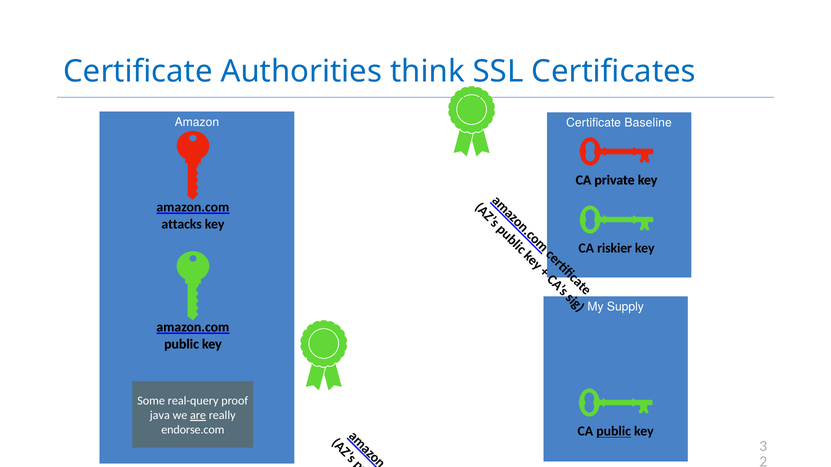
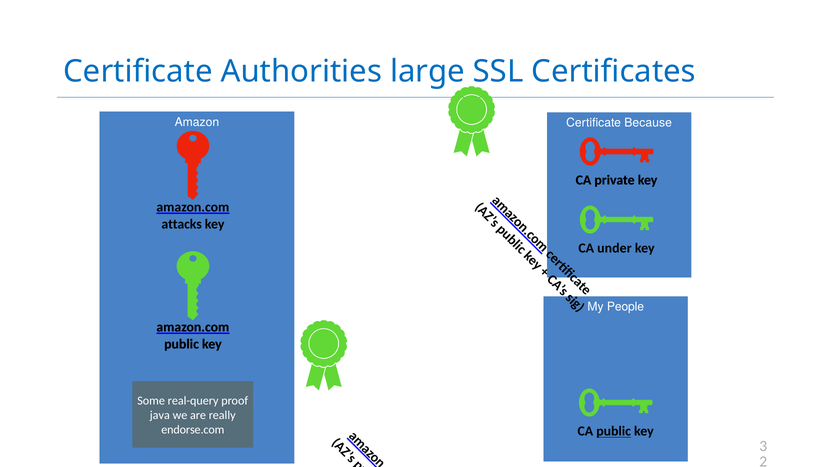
think: think -> large (427, 71)
Baseline: Baseline -> Because (648, 123)
riskier: riskier -> under (614, 248)
Supply: Supply -> People (625, 307)
are underline: present -> none (198, 416)
